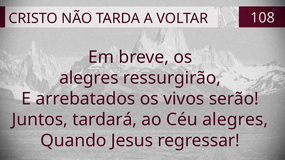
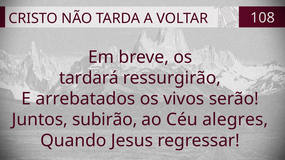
alegres: alegres -> tardará (89, 78)
tardará: tardará -> subirão (105, 120)
